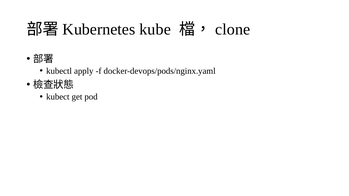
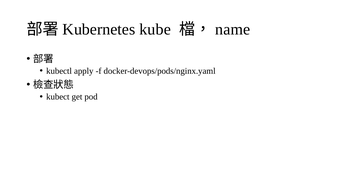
clone: clone -> name (233, 29)
